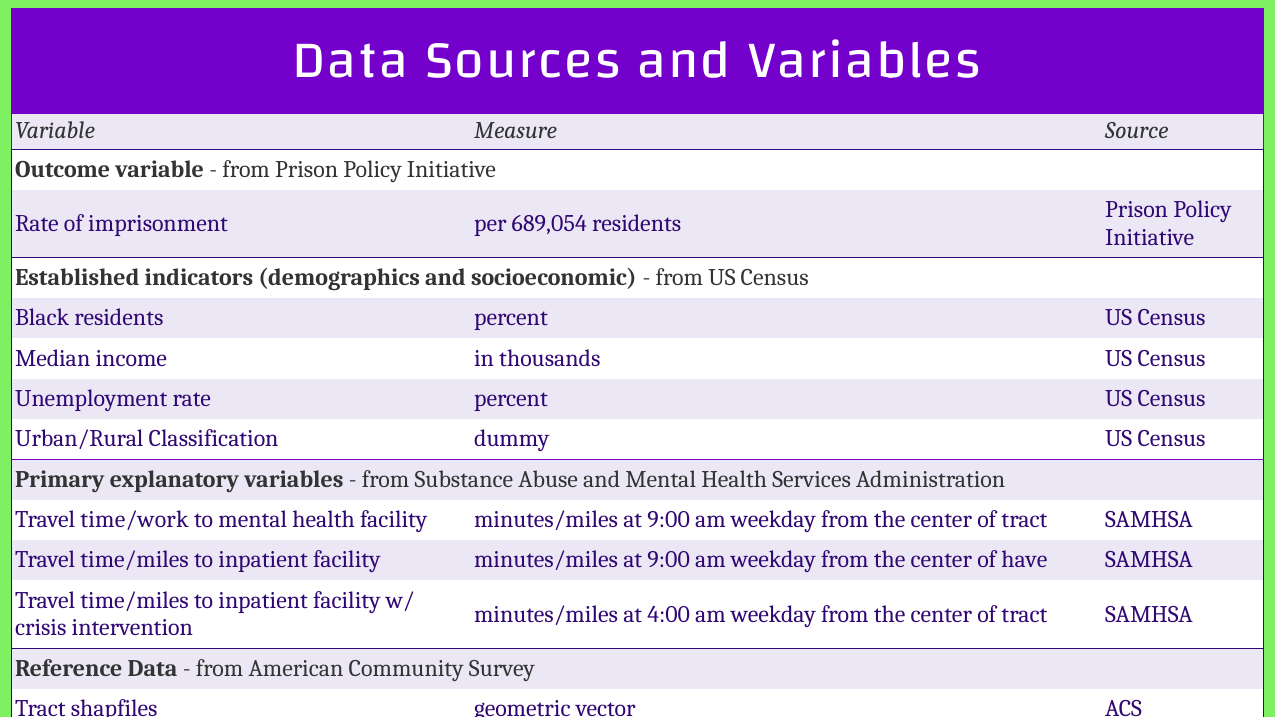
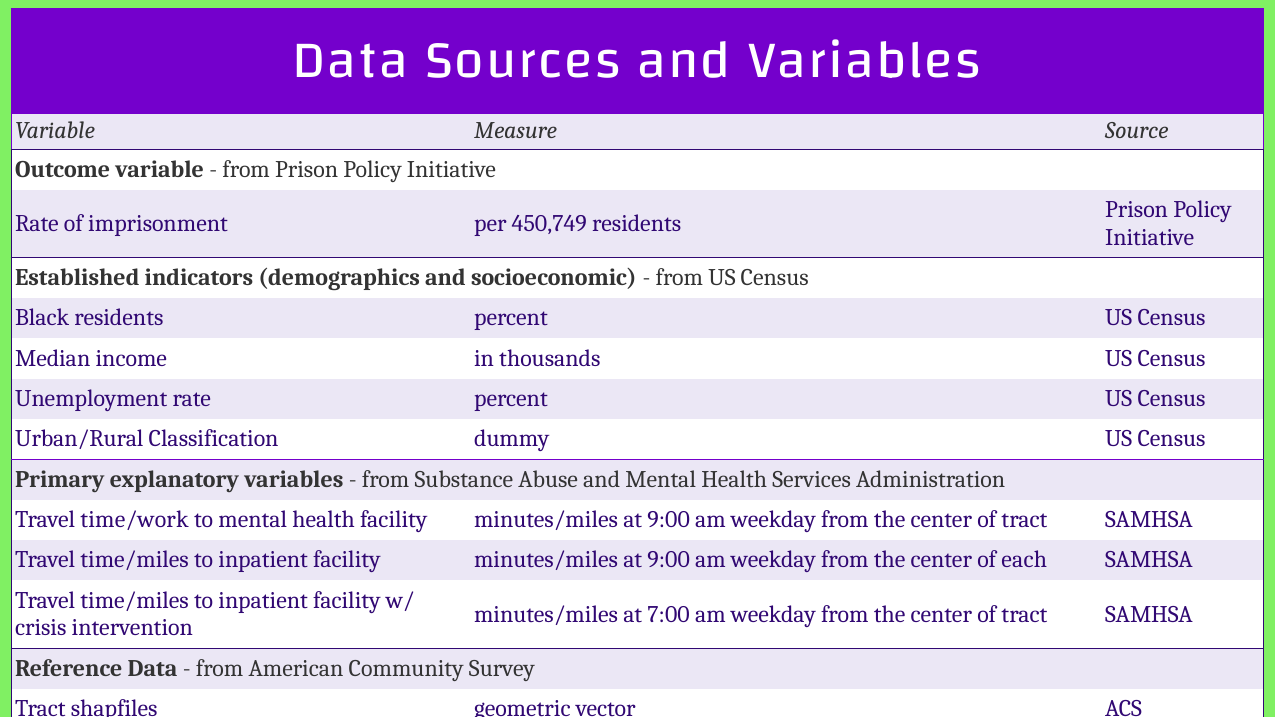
689,054: 689,054 -> 450,749 (549, 224)
have: have -> each (1024, 560)
4:00: 4:00 -> 7:00 (669, 614)
